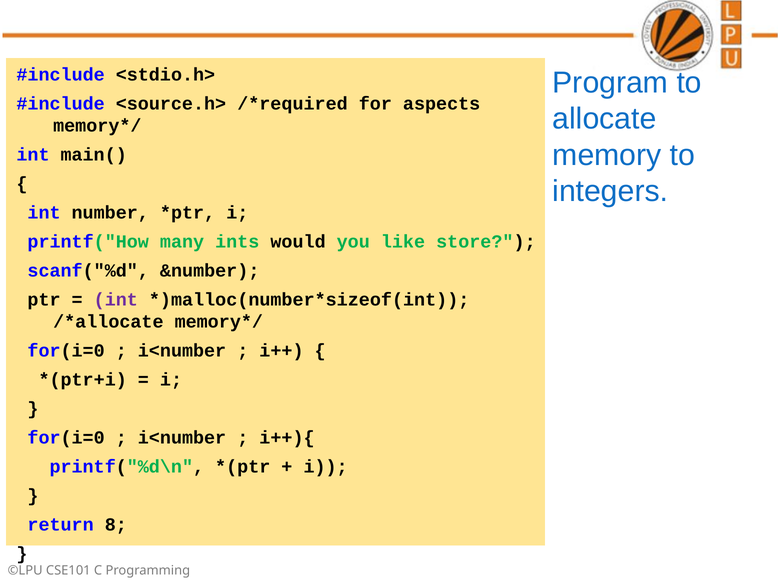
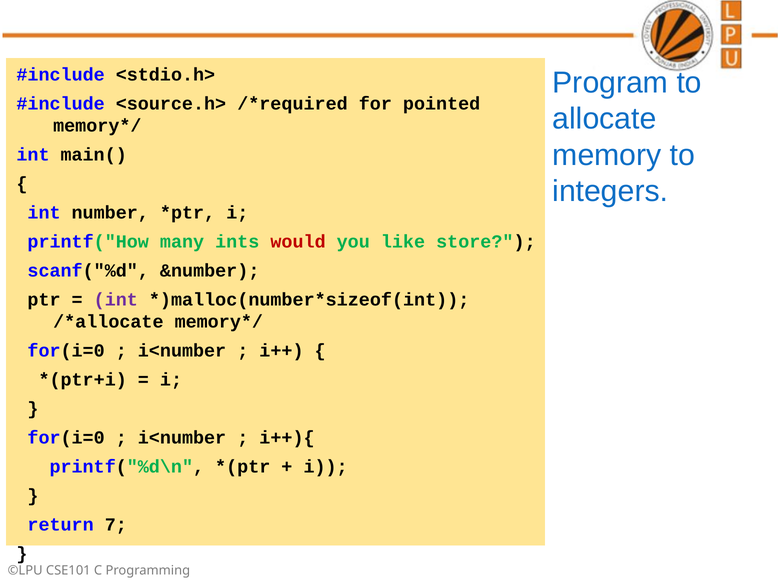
aspects: aspects -> pointed (442, 104)
would colour: black -> red (298, 241)
8: 8 -> 7 (116, 524)
